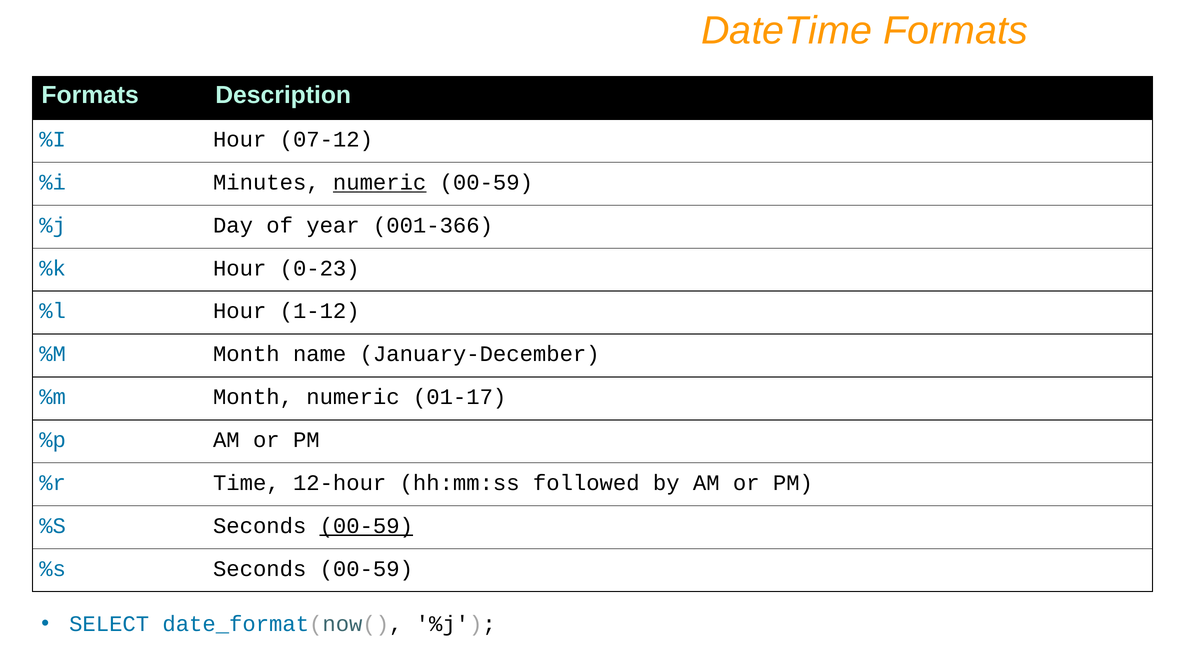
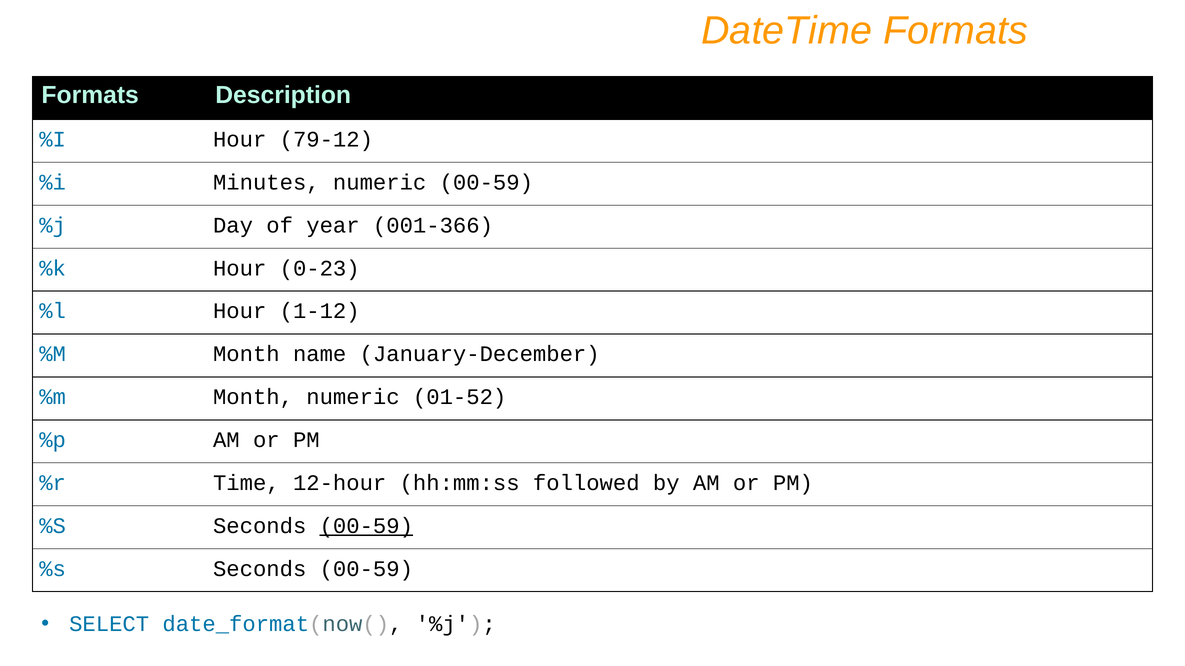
07-12: 07-12 -> 79-12 (326, 140)
numeric underline: present -> none (380, 183)
01-17: 01-17 -> 01-52 (460, 397)
